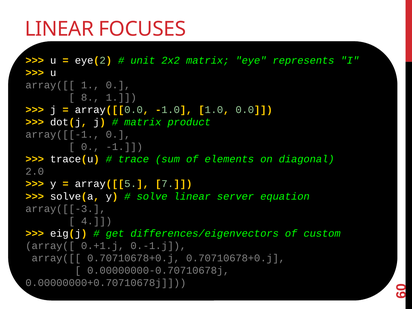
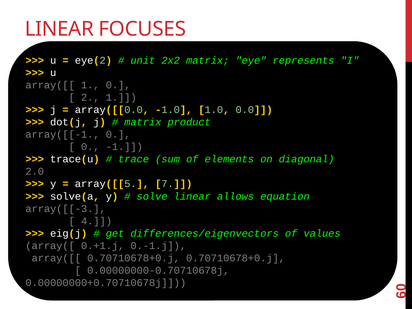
8: 8 -> 2 (90, 97)
server: server -> allows (236, 196)
custom: custom -> values (322, 233)
